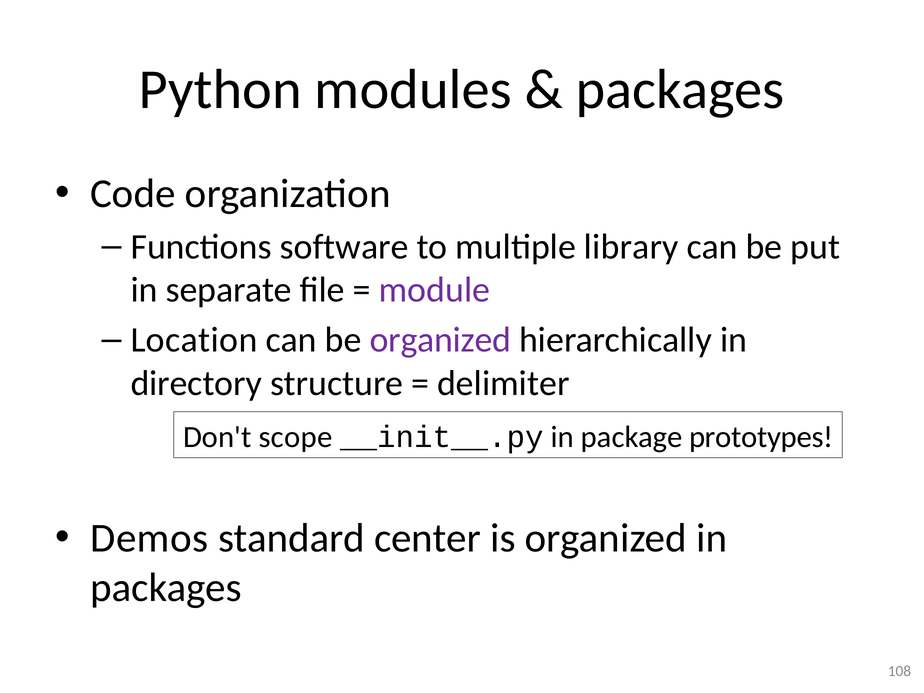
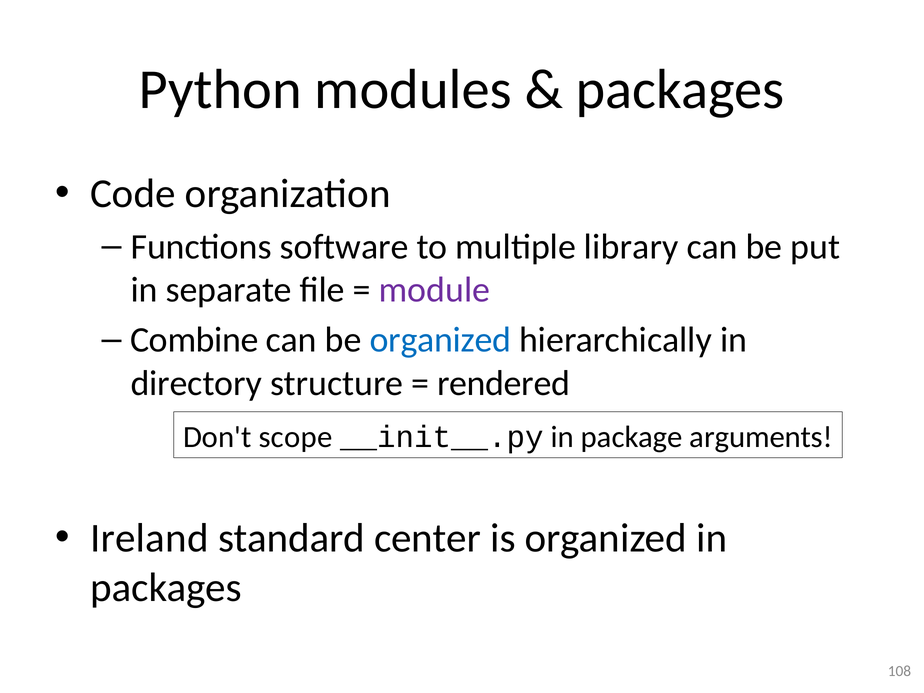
Location: Location -> Combine (194, 340)
organized colour: purple -> blue (440, 340)
delimiter: delimiter -> rendered (503, 383)
prototypes: prototypes -> arguments (761, 437)
Demos: Demos -> Ireland (149, 538)
